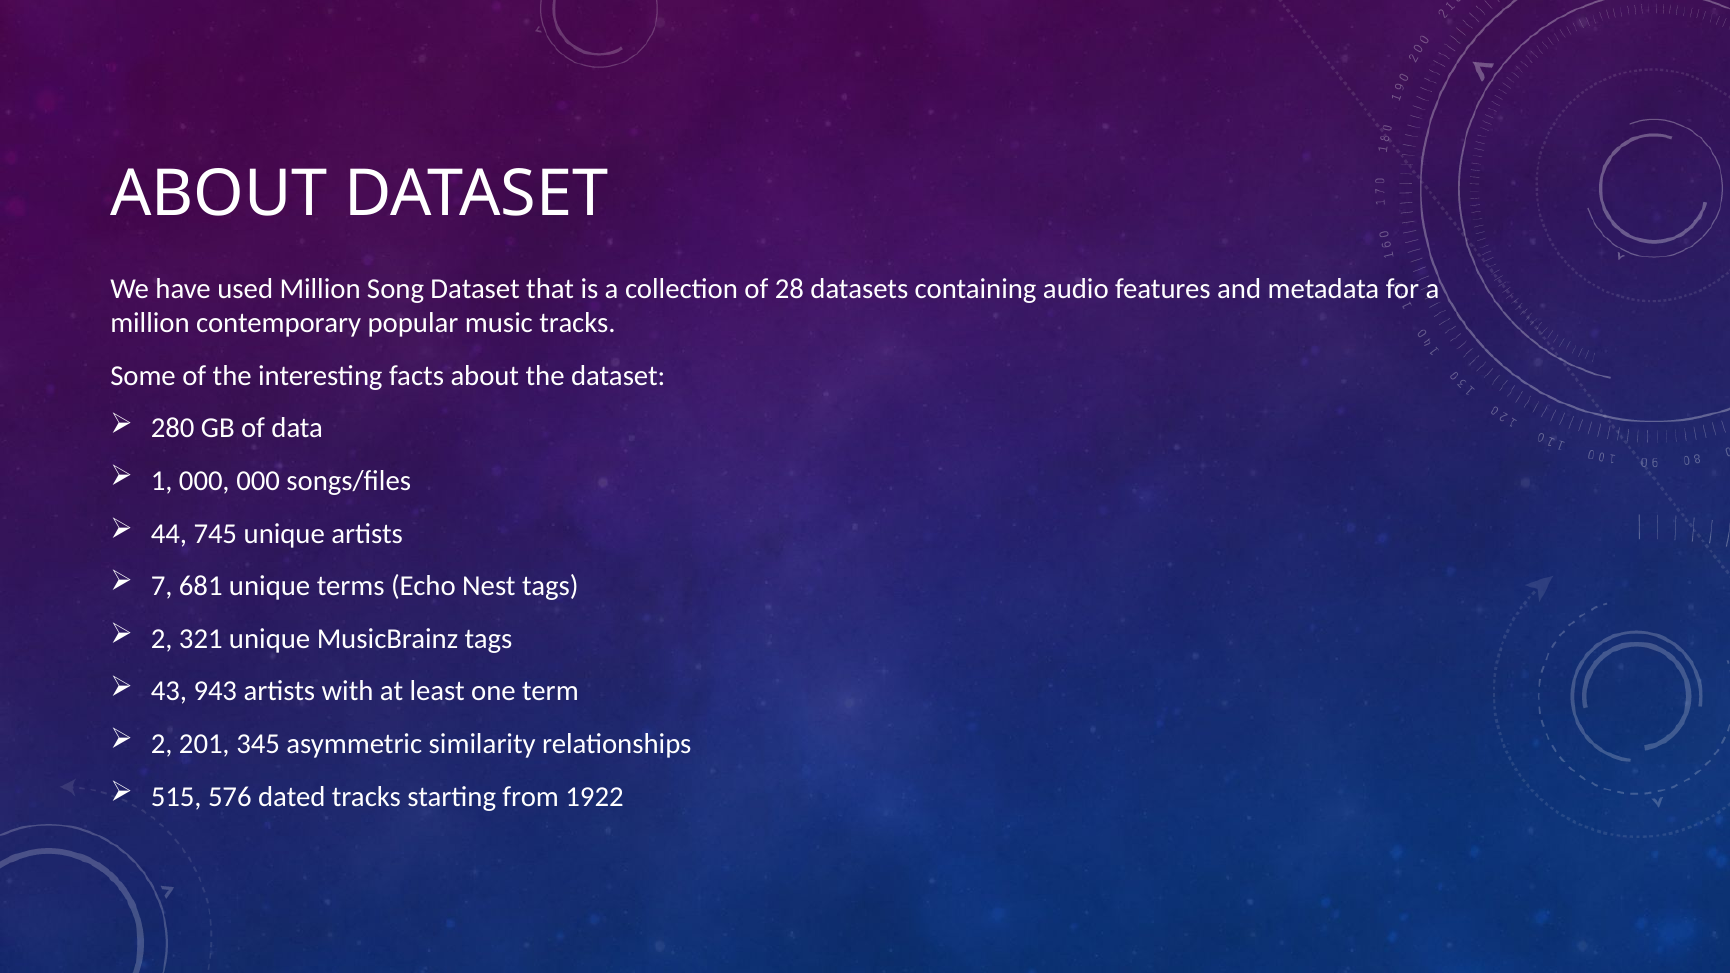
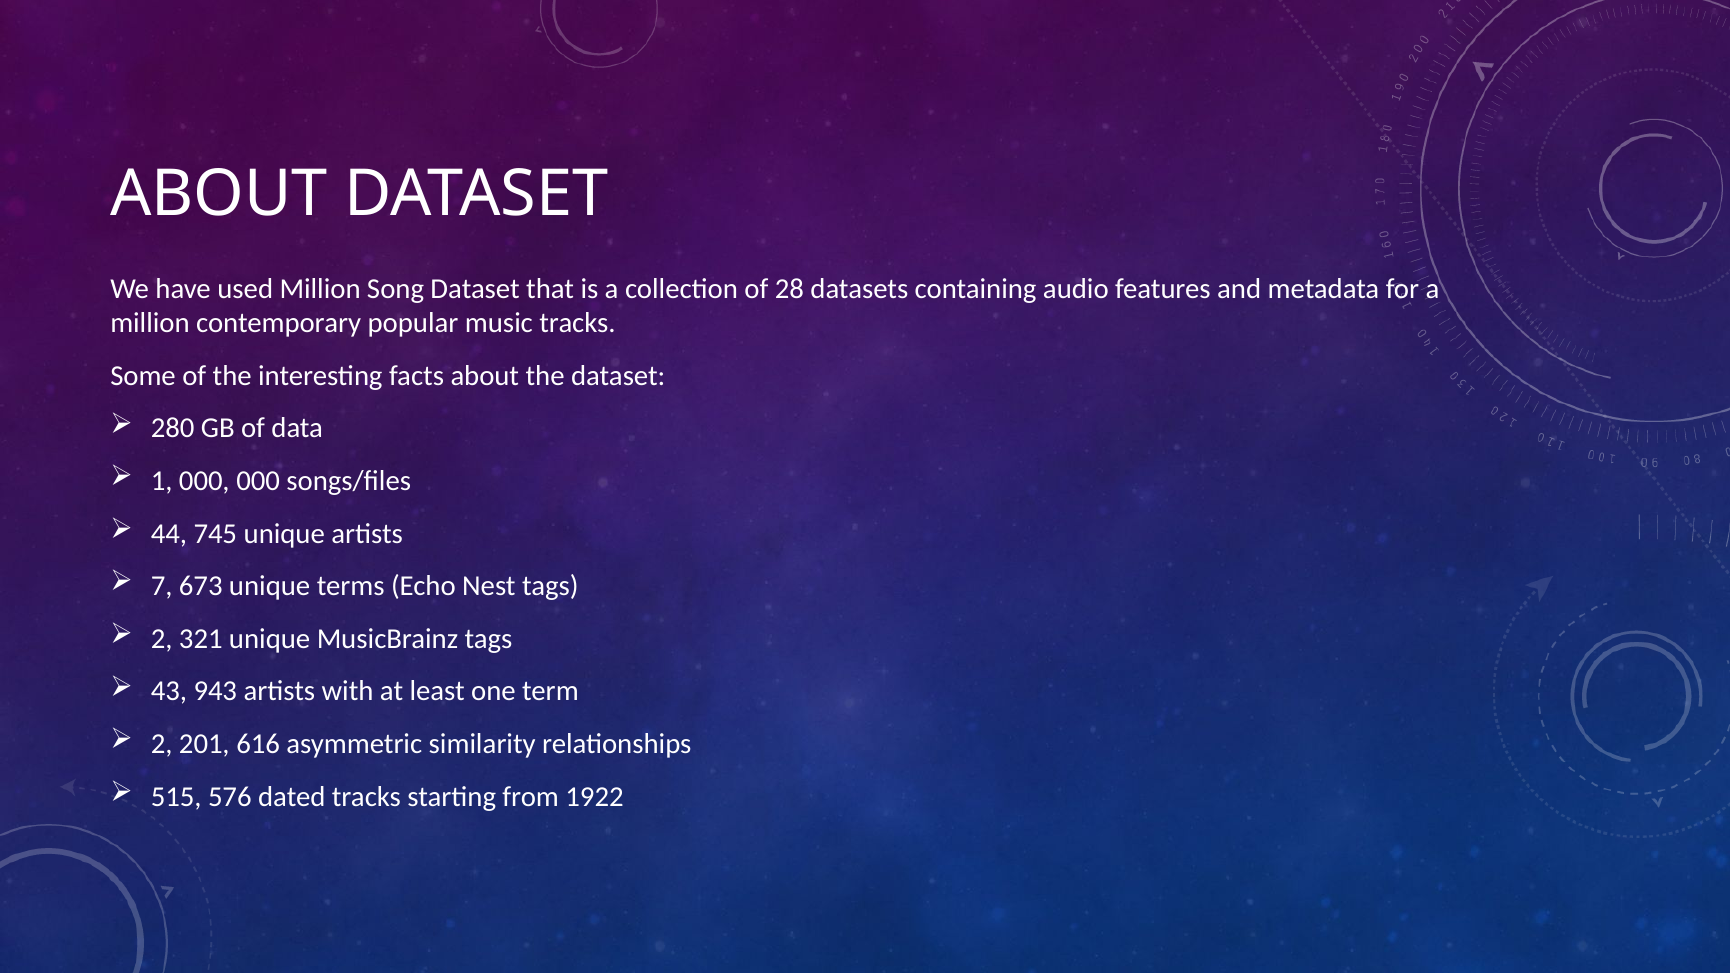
681: 681 -> 673 (201, 586)
345: 345 -> 616 (258, 744)
